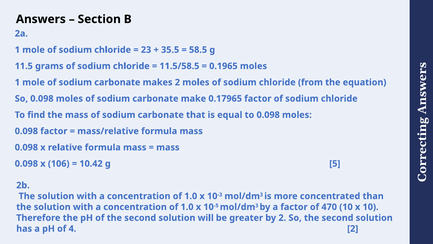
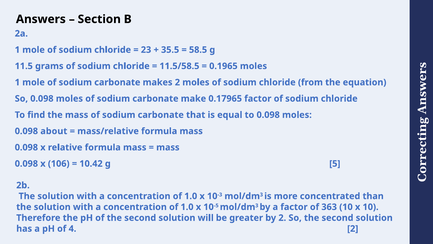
0.098 factor: factor -> about (54, 131)
470: 470 -> 363 (329, 207)
